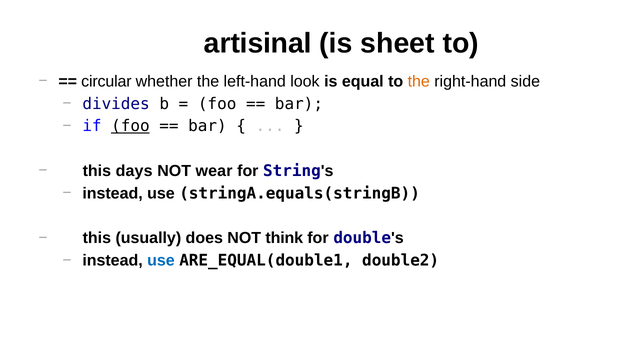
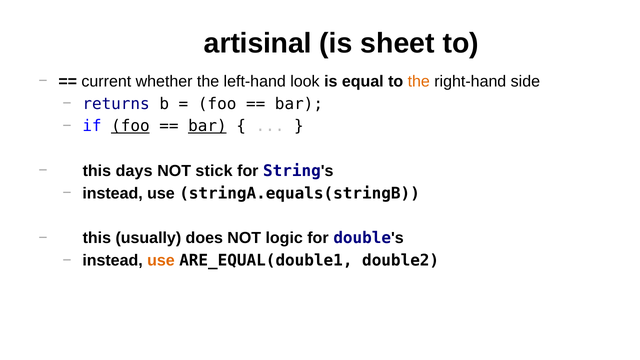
circular: circular -> current (106, 81)
divides: divides -> returns (116, 104)
bar underline: none -> present (207, 126)
wear: wear -> stick (214, 171)
think: think -> logic (284, 238)
use colour: blue -> orange (161, 261)
